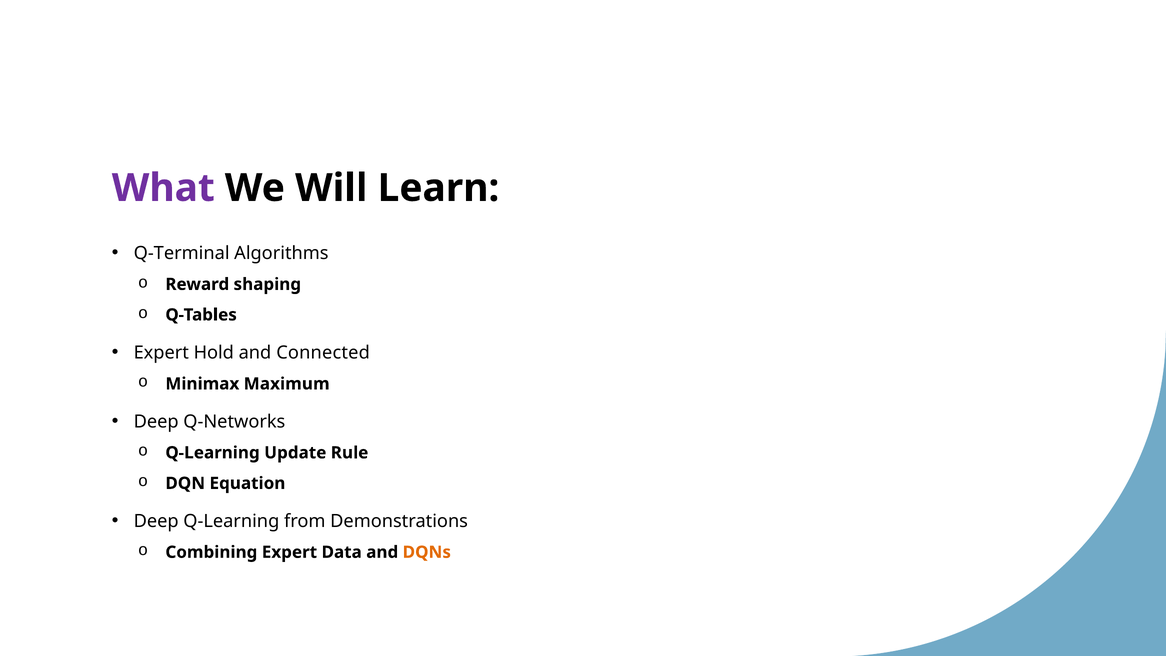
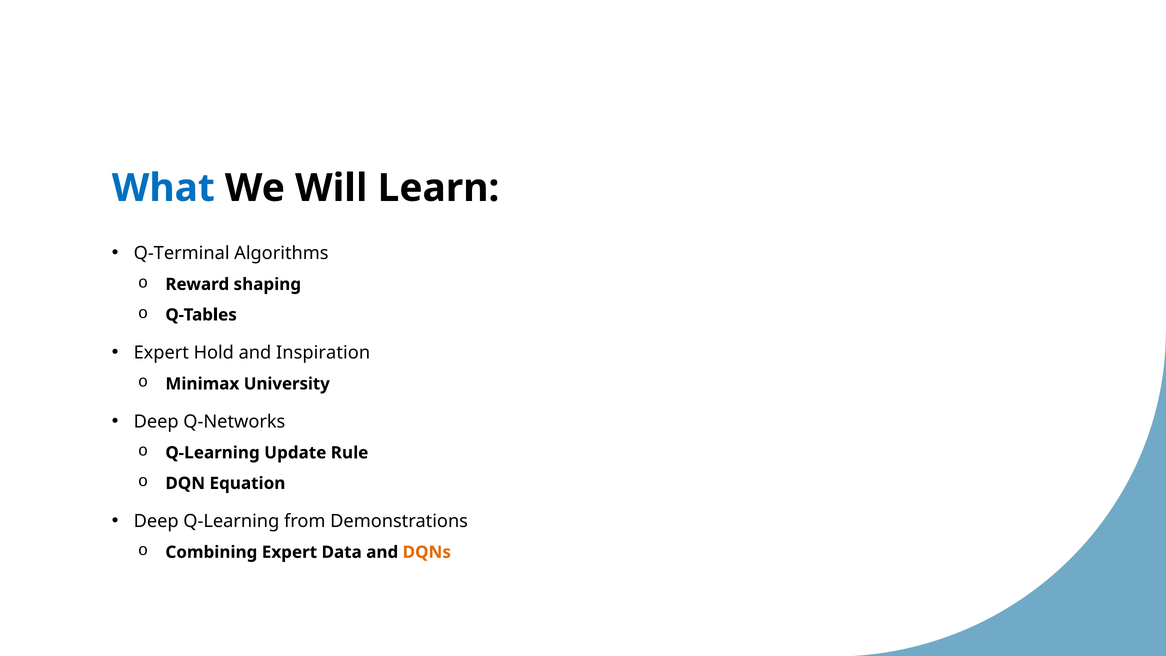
What colour: purple -> blue (163, 188)
Connected: Connected -> Inspiration (323, 353)
Maximum: Maximum -> University (287, 384)
